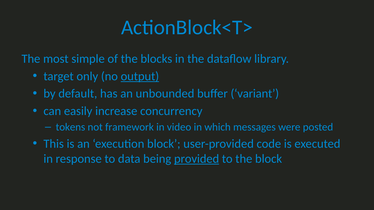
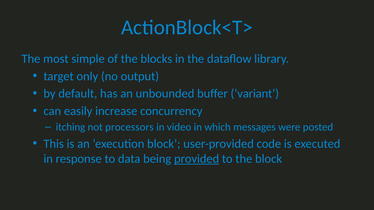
output underline: present -> none (140, 76)
tokens: tokens -> itching (70, 127)
framework: framework -> processors (129, 127)
